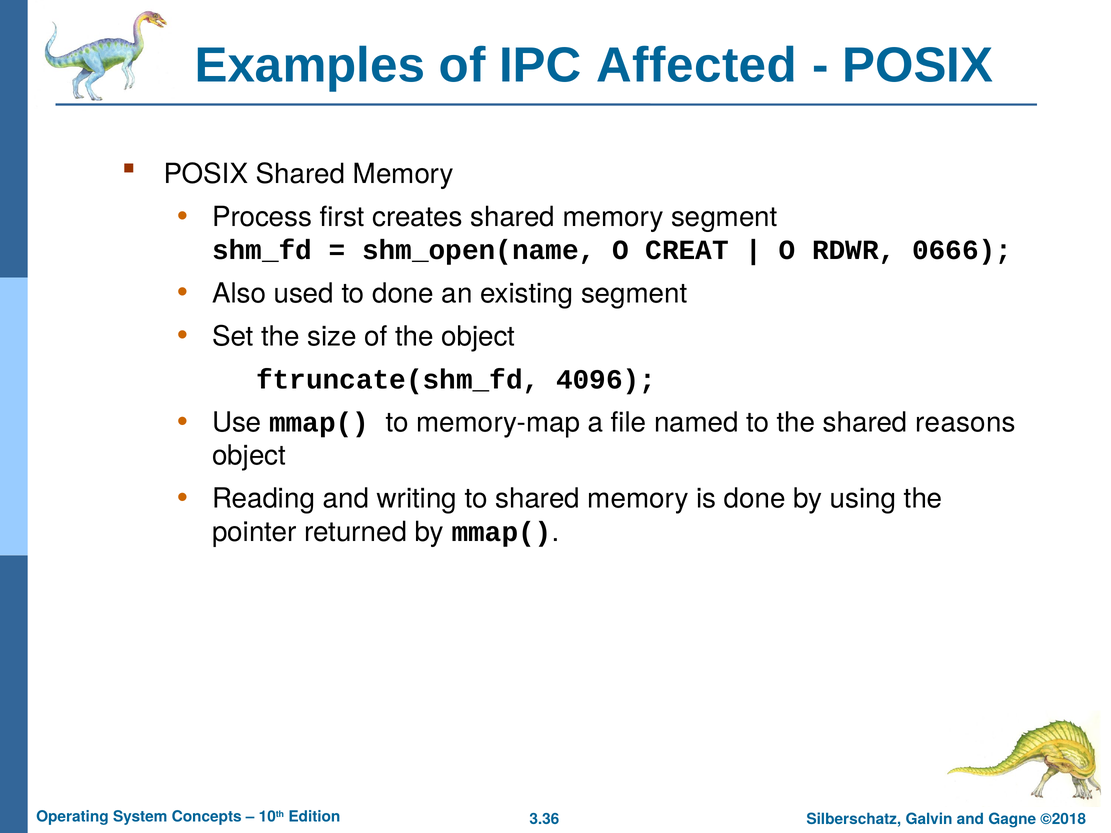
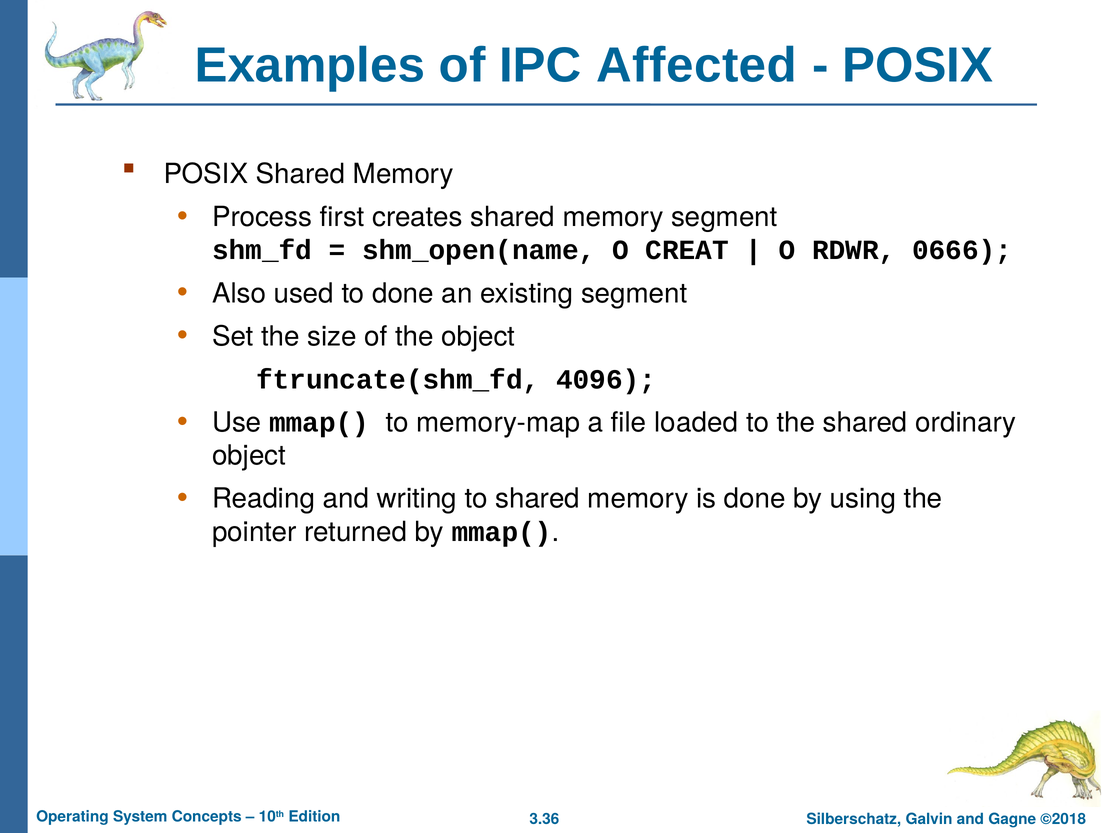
named: named -> loaded (696, 423)
reasons: reasons -> ordinary (966, 423)
